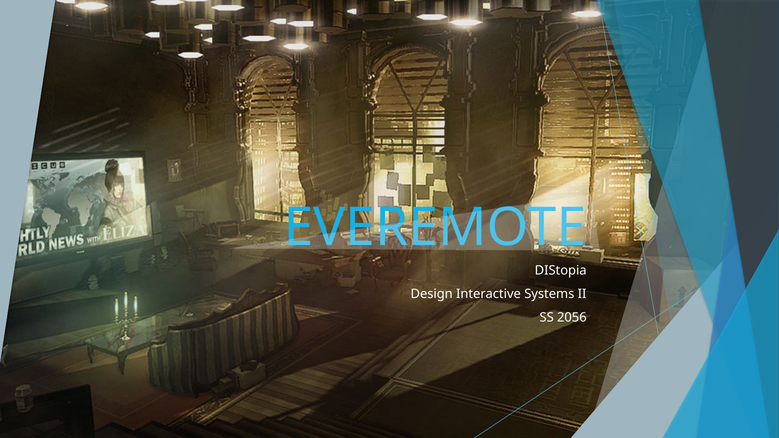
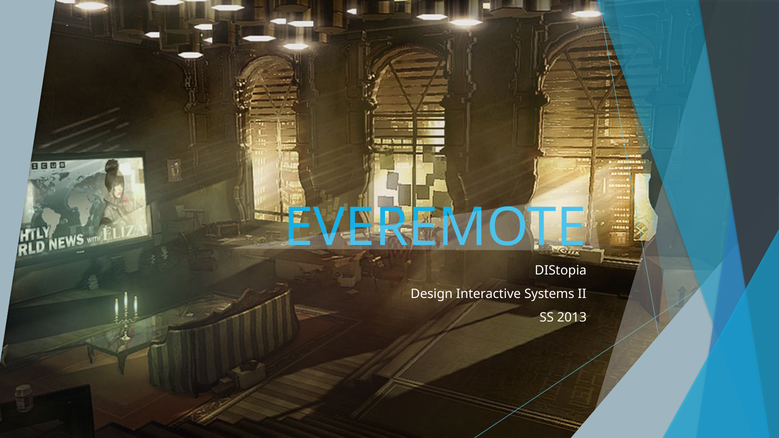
2056: 2056 -> 2013 (572, 318)
